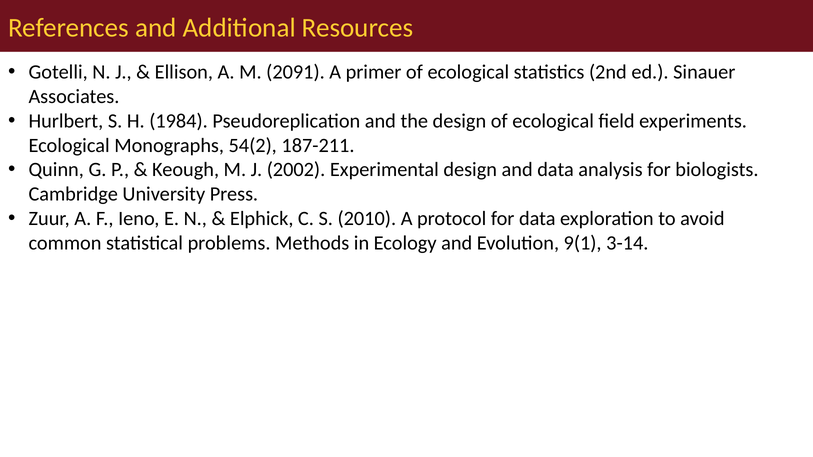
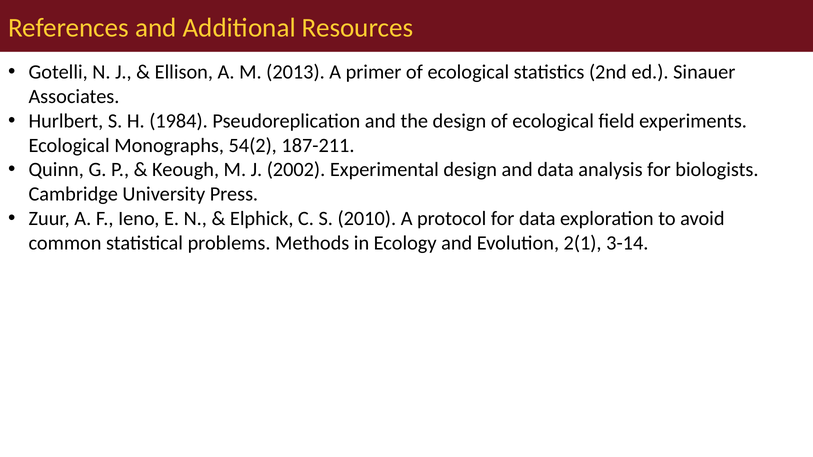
2091: 2091 -> 2013 (296, 72)
9(1: 9(1 -> 2(1 (583, 243)
